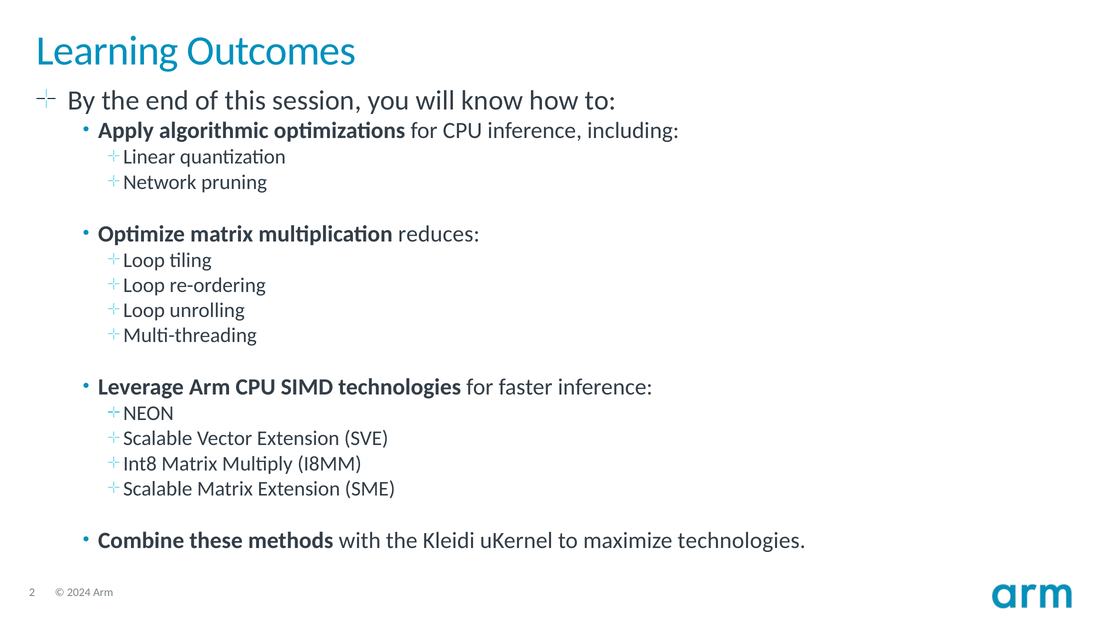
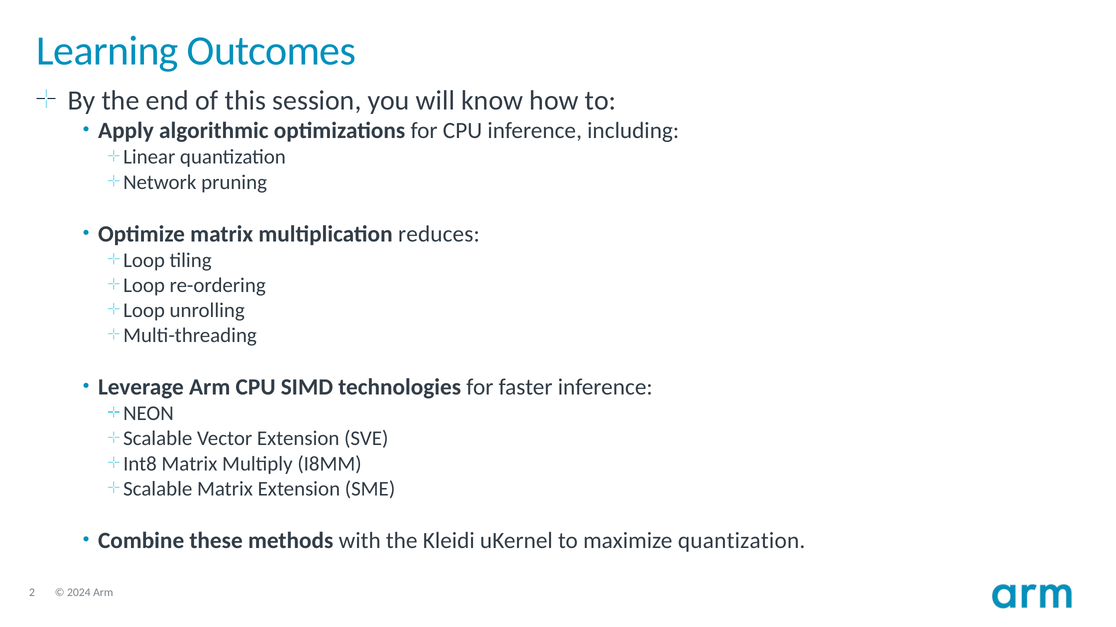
maximize technologies: technologies -> quantization (742, 541)
